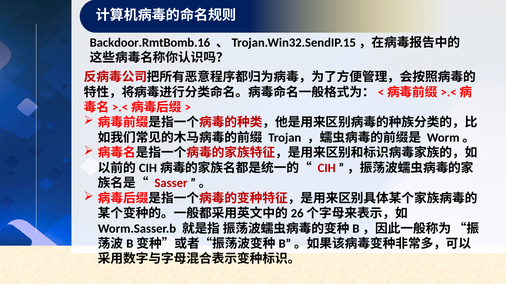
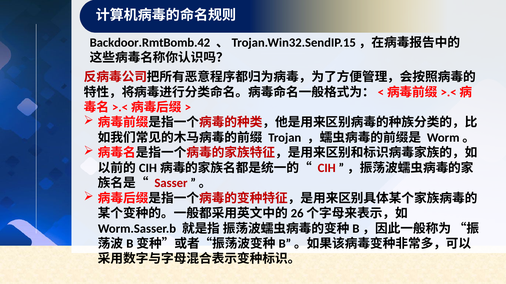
Backdoor.RmtBomb.16: Backdoor.RmtBomb.16 -> Backdoor.RmtBomb.42 (150, 43)
